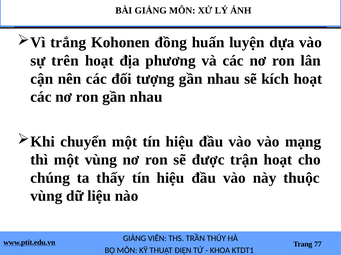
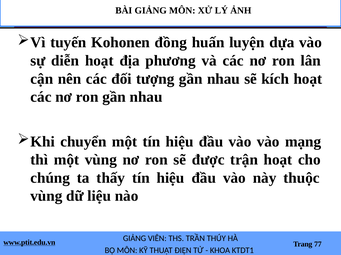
trắng: trắng -> tuyến (68, 43)
trên: trên -> diễn (65, 61)
